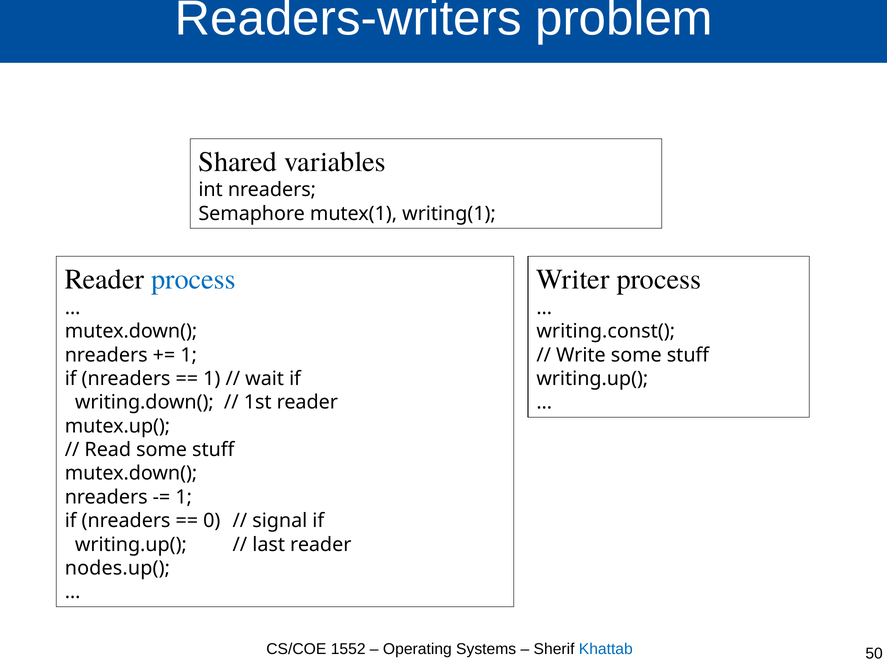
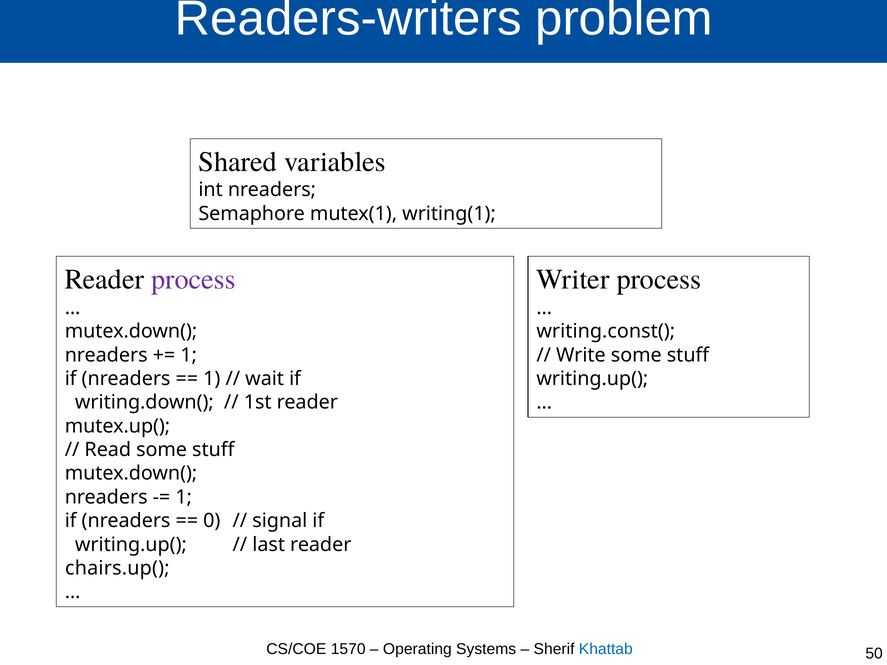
process colour: blue -> purple (194, 280)
nodes.up(: nodes.up( -> chairs.up( (117, 568)
1552: 1552 -> 1570 (348, 649)
